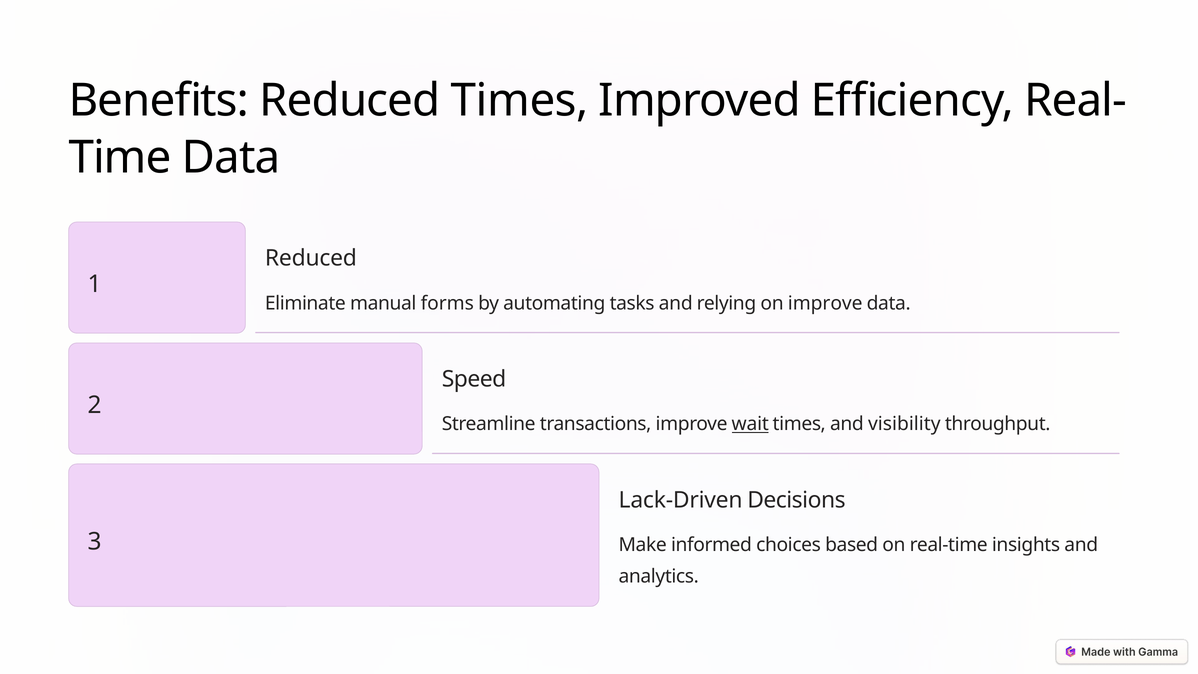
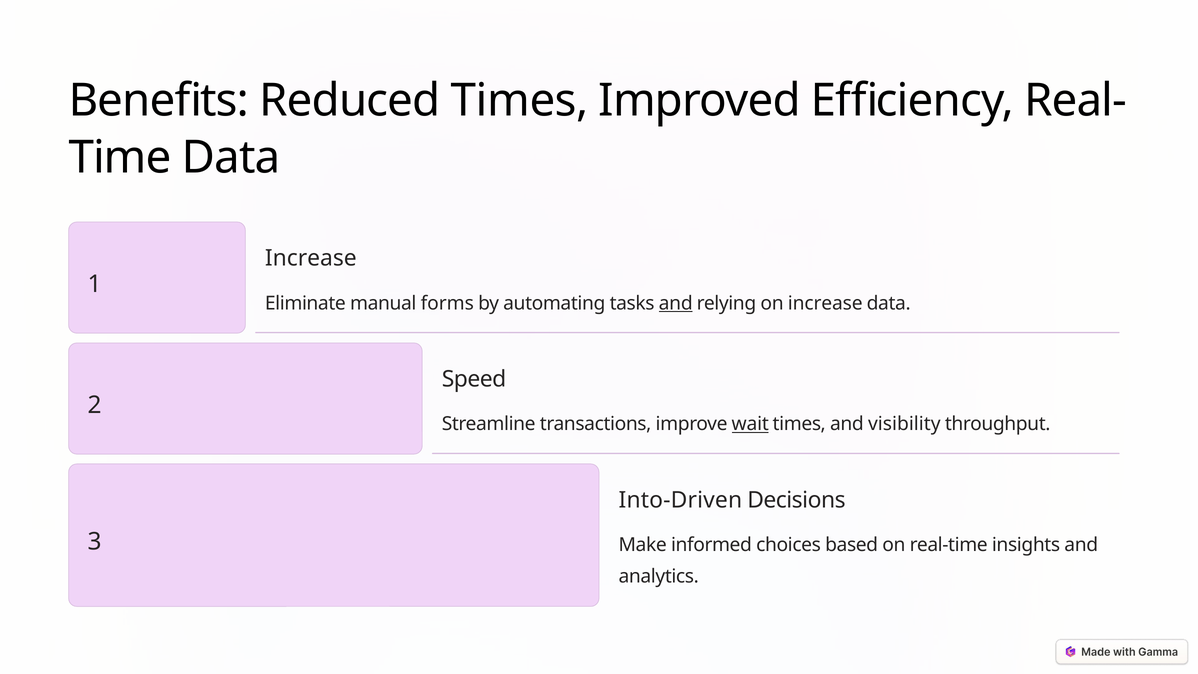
Reduced: Reduced -> Increase (311, 258)
and underline: none -> present (676, 303)
on improve: improve -> increase (825, 303)
Lack-Driven: Lack-Driven -> Into-Driven (680, 500)
